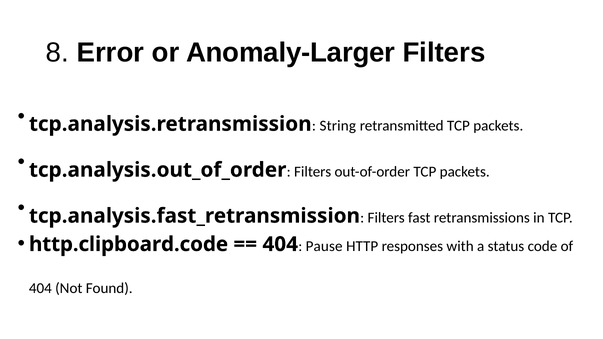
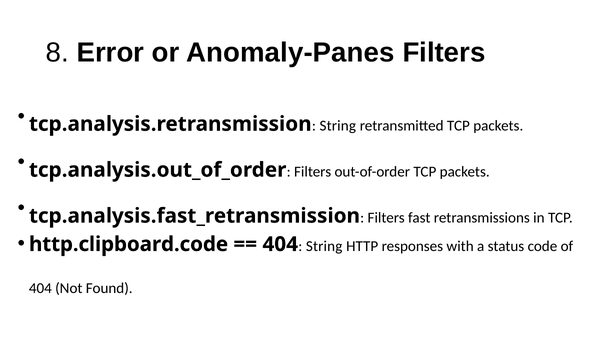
Anomaly-Larger: Anomaly-Larger -> Anomaly-Panes (290, 53)
404 Pause: Pause -> String (324, 246)
